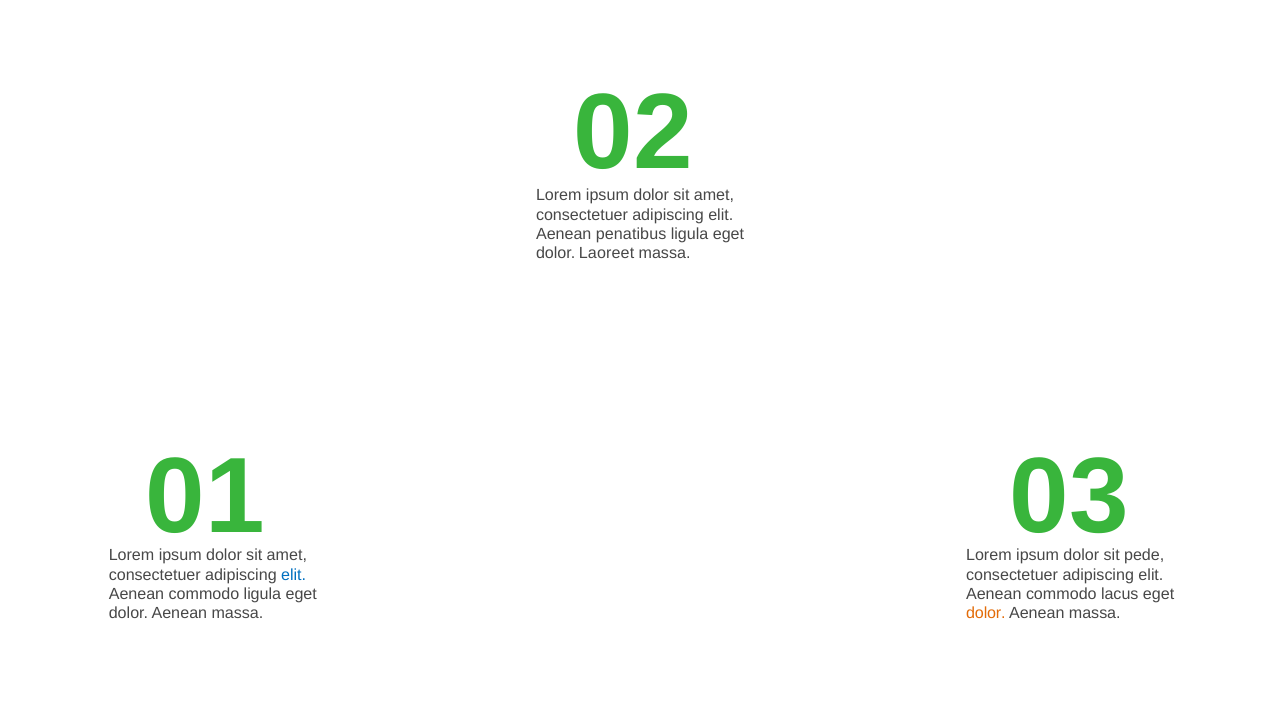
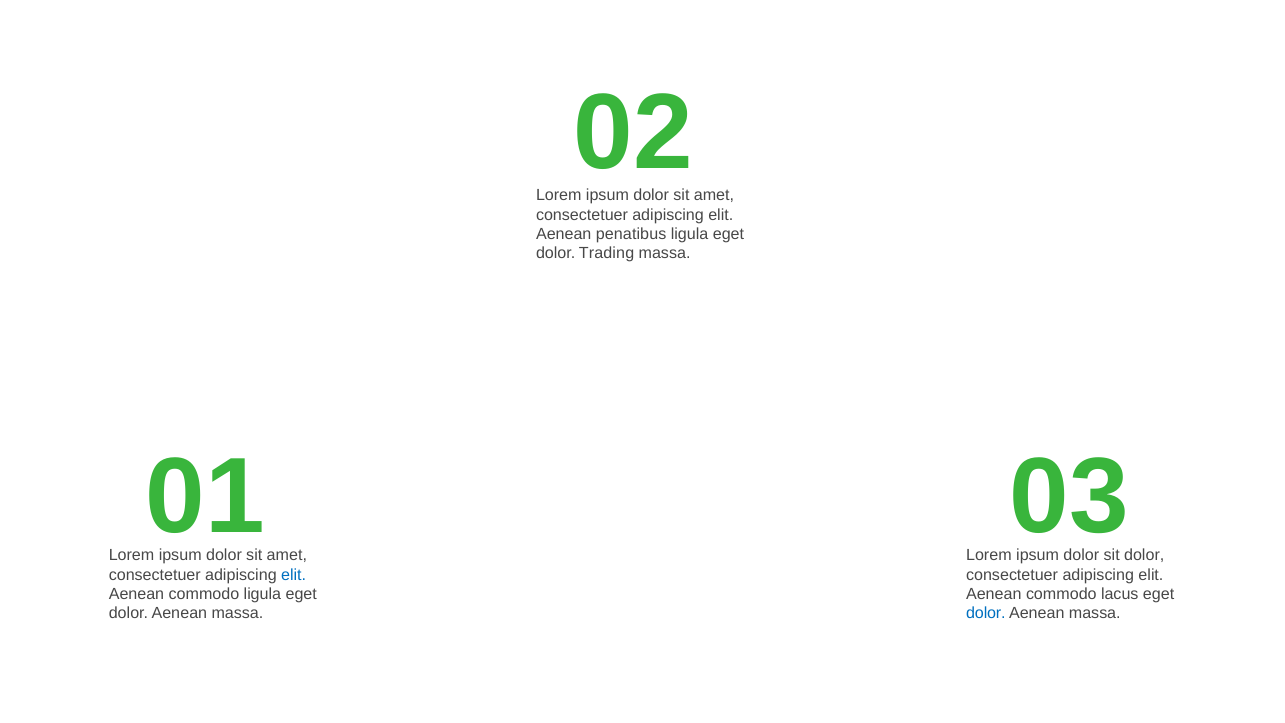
Laoreet: Laoreet -> Trading (607, 254)
pede: pede -> dolor (1144, 555)
dolor colour: orange -> blue (986, 613)
